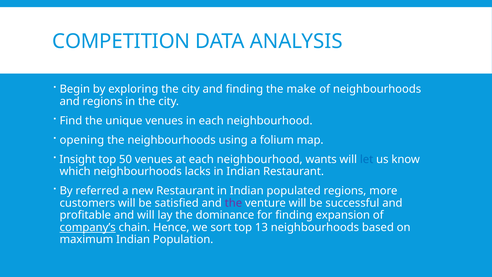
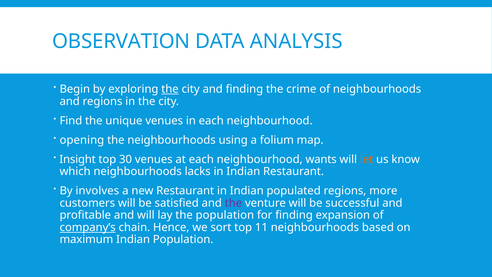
COMPETITION: COMPETITION -> OBSERVATION (121, 41)
the underline: none -> present (170, 89)
make: make -> crime (301, 89)
50: 50 -> 30 (126, 159)
let colour: blue -> orange (367, 159)
referred: referred -> involves (97, 191)
the dominance: dominance -> population (225, 215)
13: 13 -> 11 (261, 227)
